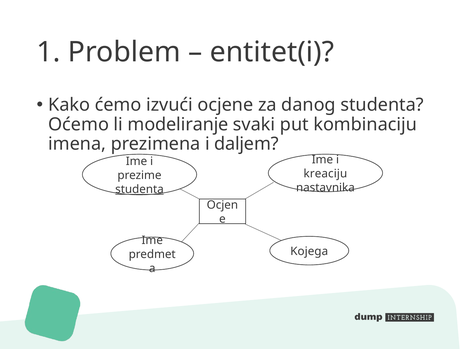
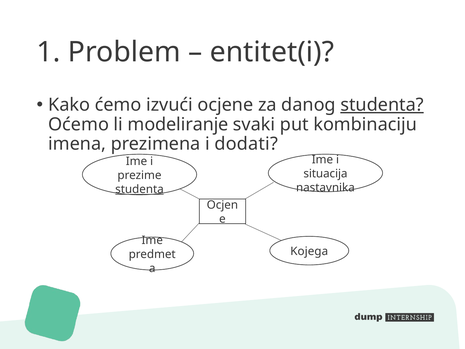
studenta underline: none -> present (382, 105)
daljem: daljem -> dodati (246, 144)
kreaciju: kreaciju -> situacija (325, 174)
